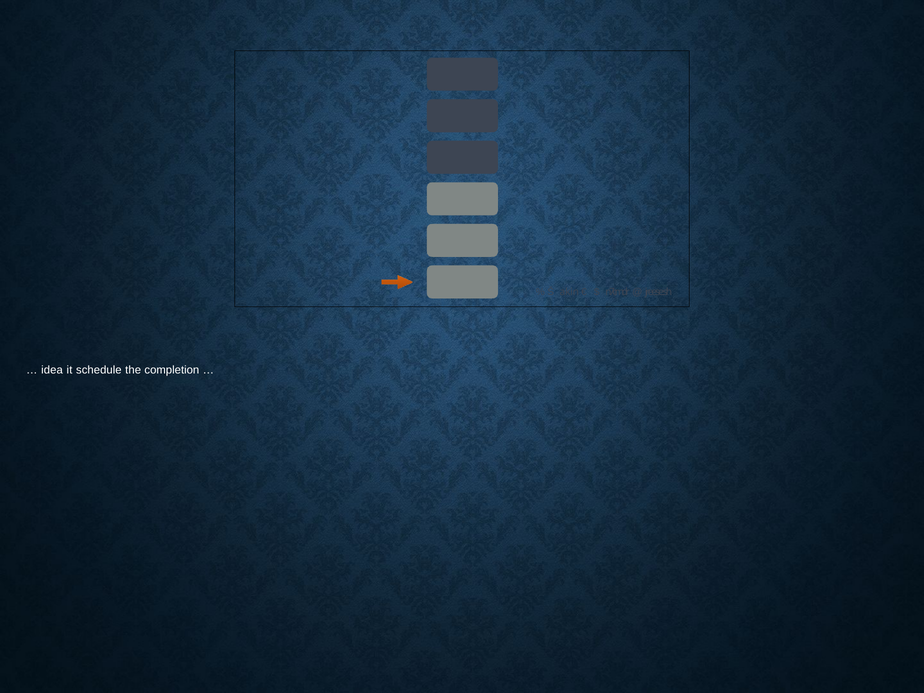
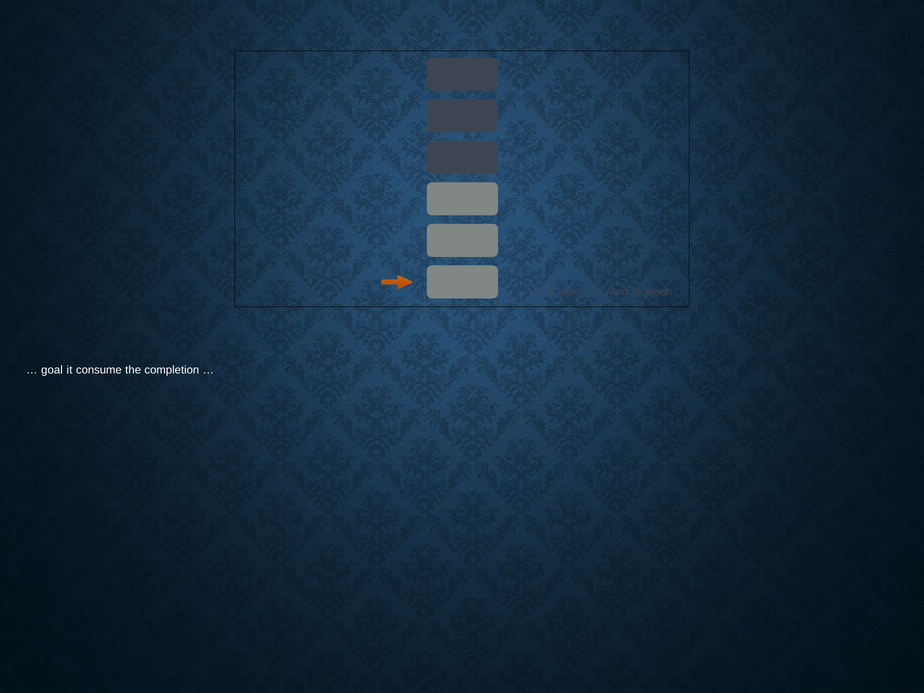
idea: idea -> goal (52, 370)
schedule: schedule -> consume (99, 370)
